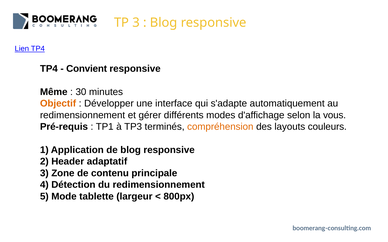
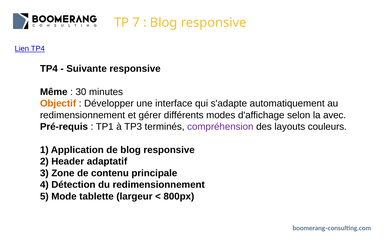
TP 3: 3 -> 7 (136, 23)
Convient: Convient -> Suivante (87, 69)
vous: vous -> avec (335, 115)
compréhension colour: orange -> purple (220, 127)
